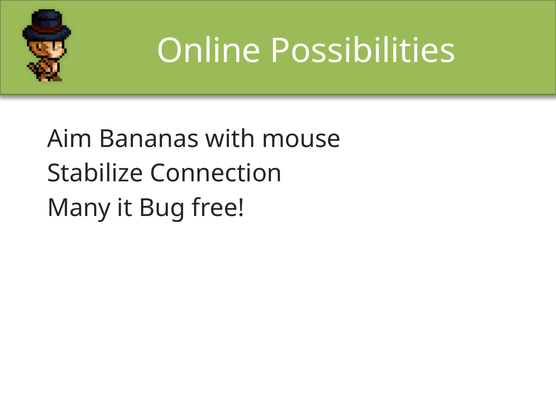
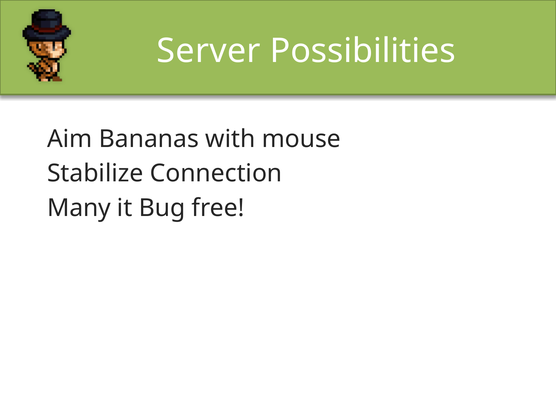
Online: Online -> Server (209, 51)
